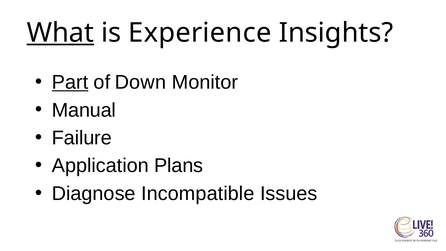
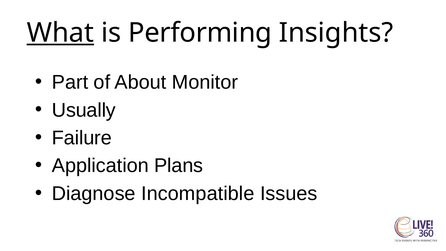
Experience: Experience -> Performing (200, 33)
Part underline: present -> none (70, 82)
Down: Down -> About (140, 82)
Manual: Manual -> Usually (84, 110)
